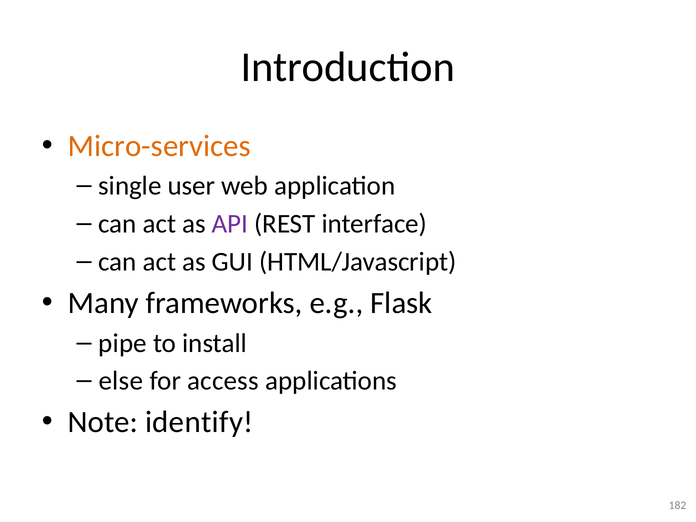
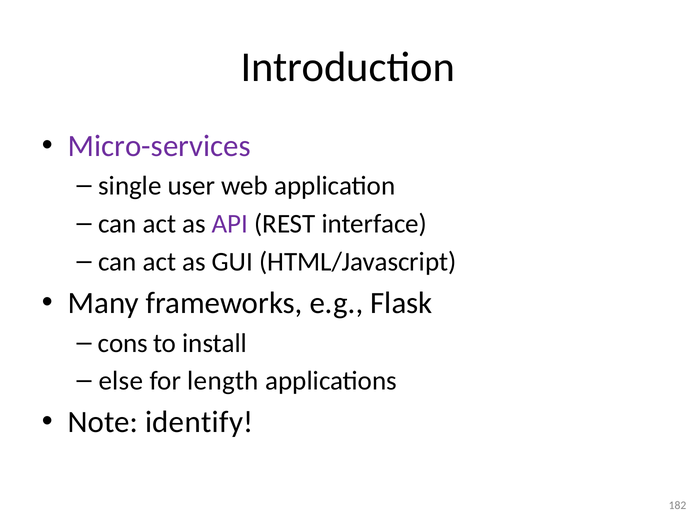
Micro-services colour: orange -> purple (159, 146)
pipe: pipe -> cons (123, 343)
access: access -> length (223, 381)
